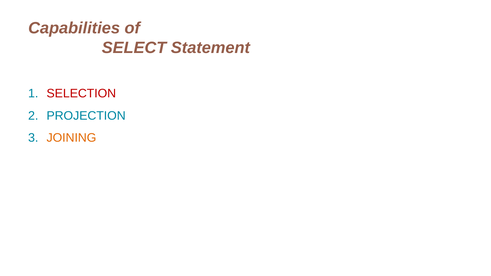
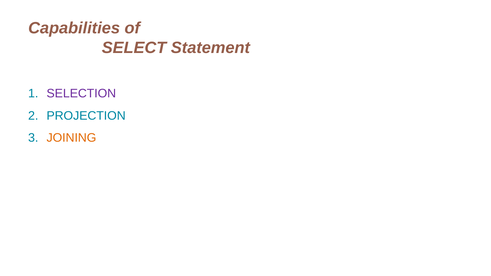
SELECTION colour: red -> purple (81, 94)
